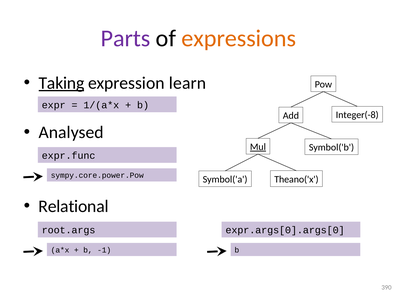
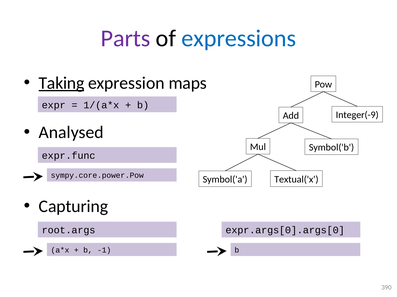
expressions colour: orange -> blue (239, 38)
learn: learn -> maps (188, 83)
Integer(-8: Integer(-8 -> Integer(-9 (357, 115)
Mul underline: present -> none (258, 147)
Theano('x: Theano('x -> Textual('x (296, 180)
Relational: Relational -> Capturing (73, 207)
